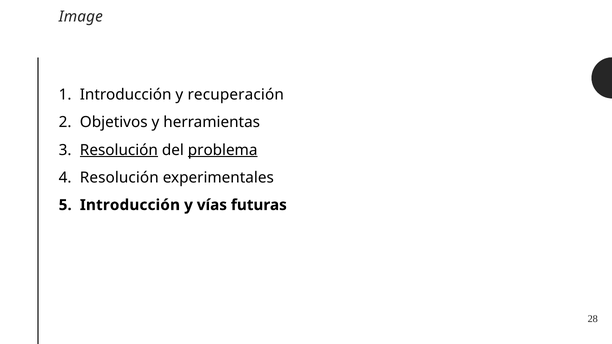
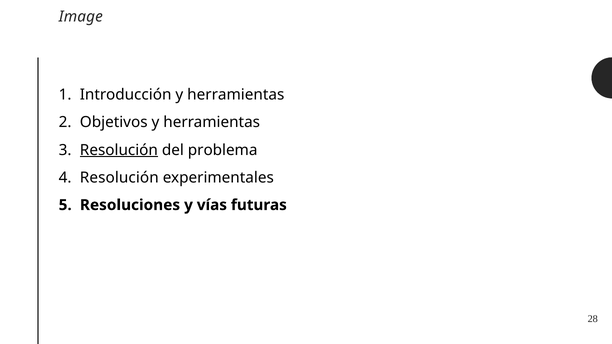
Introducción y recuperación: recuperación -> herramientas (236, 95)
problema underline: present -> none (223, 150)
Introducción: Introducción -> Resoluciones (130, 205)
